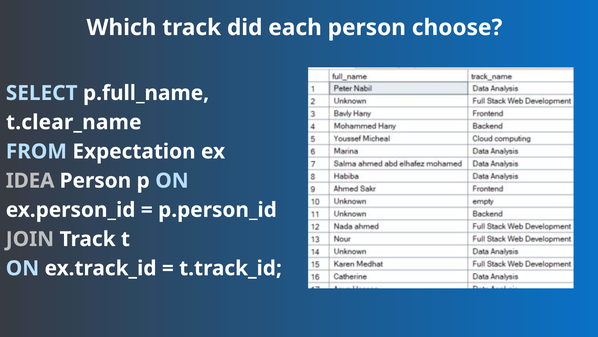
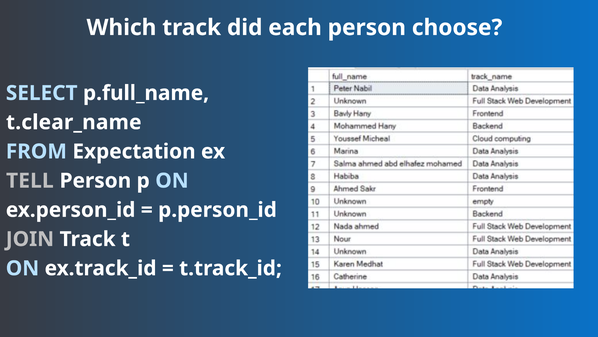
IDEA: IDEA -> TELL (30, 180)
